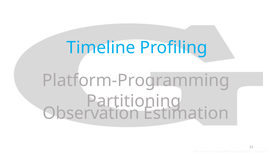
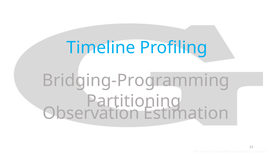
Platform-Programming: Platform-Programming -> Bridging-Programming (136, 81)
